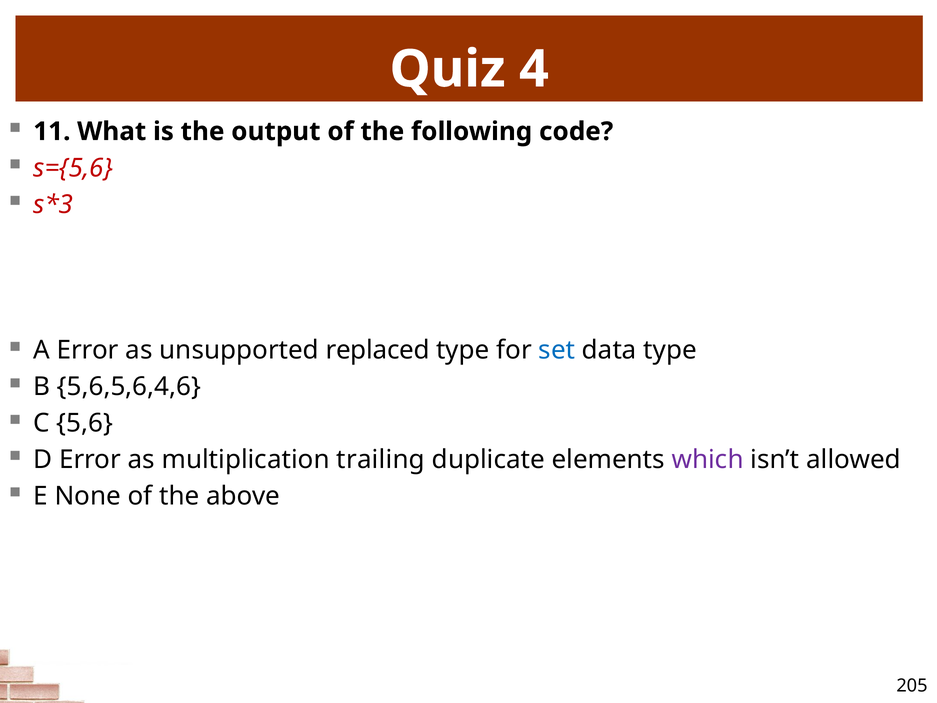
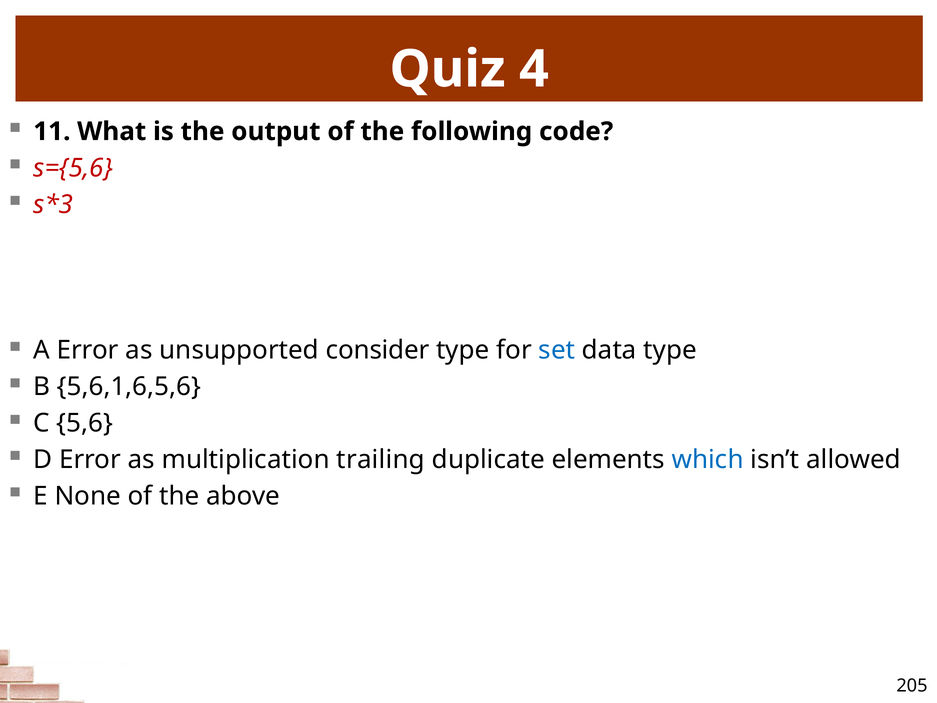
replaced: replaced -> consider (378, 350)
5,6,5,6,4,6: 5,6,5,6,4,6 -> 5,6,1,6,5,6 (129, 387)
which colour: purple -> blue (708, 459)
